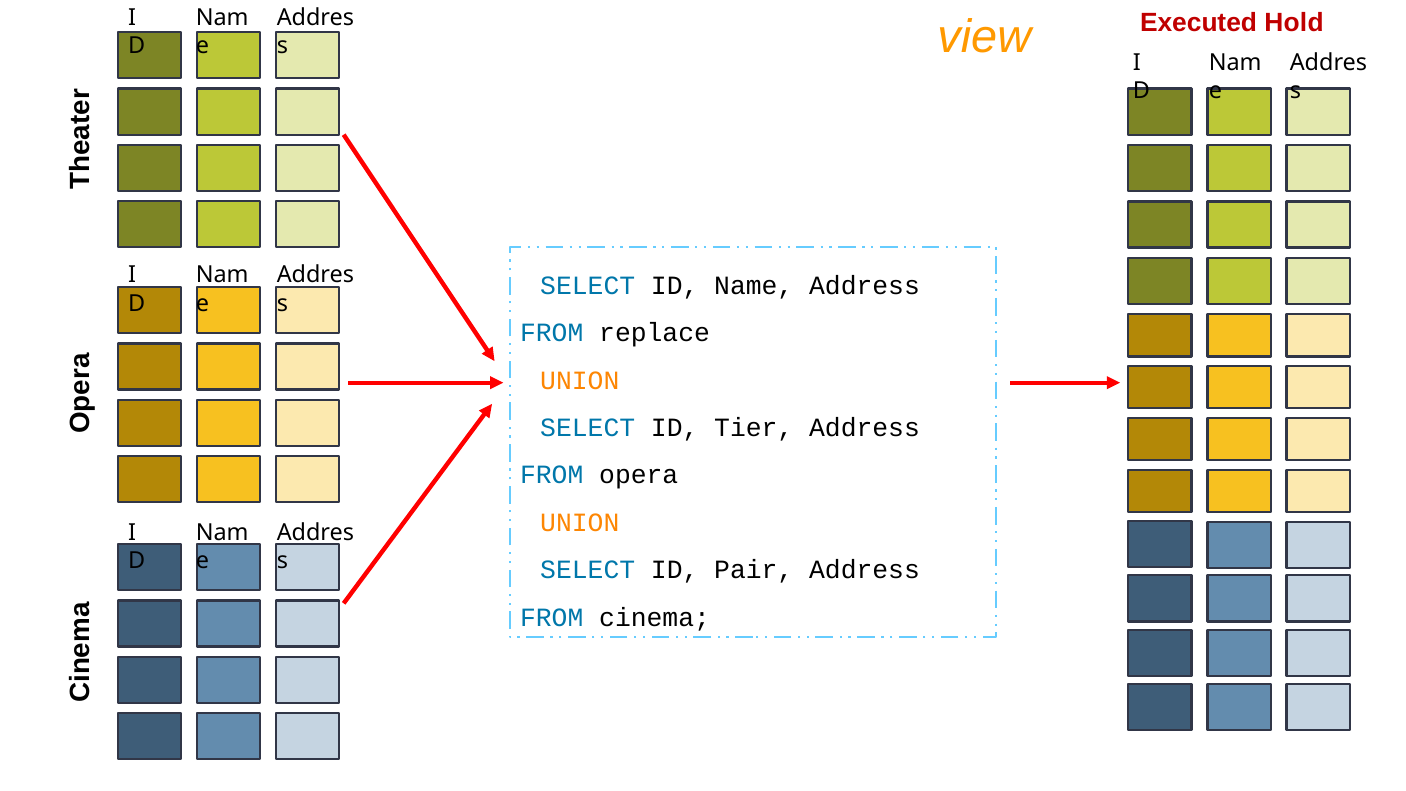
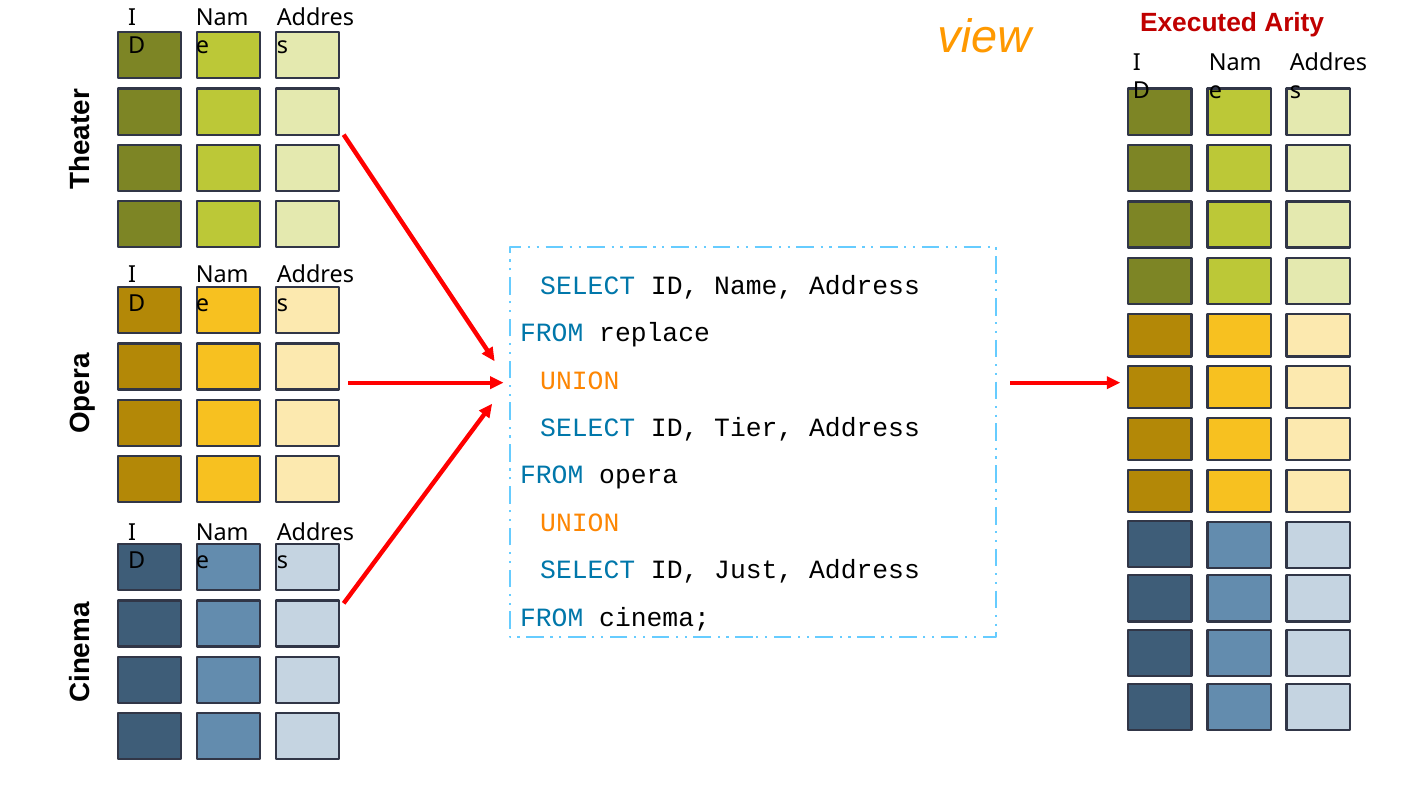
Hold: Hold -> Arity (1294, 23)
Pair: Pair -> Just (754, 570)
